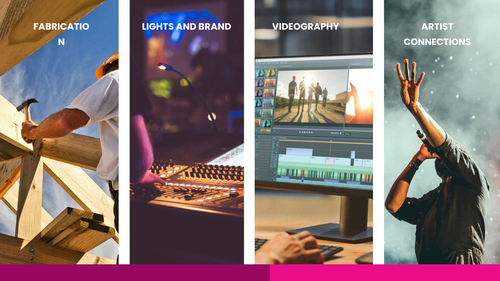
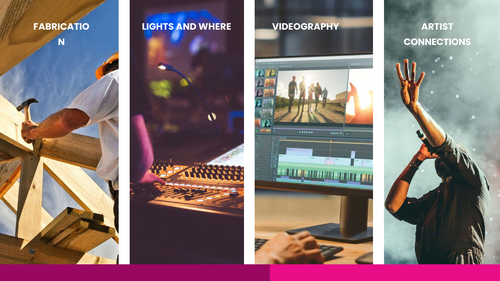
BRAND: BRAND -> WHERE (215, 27)
